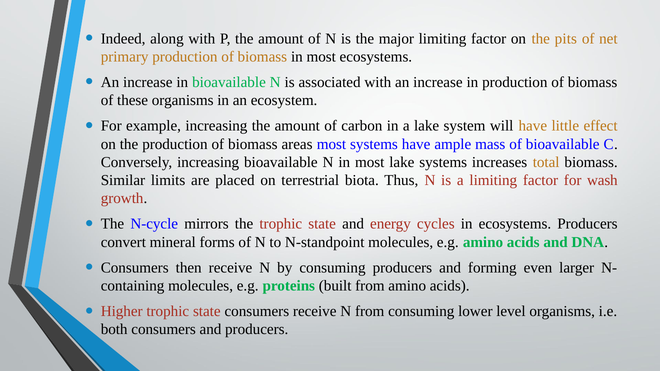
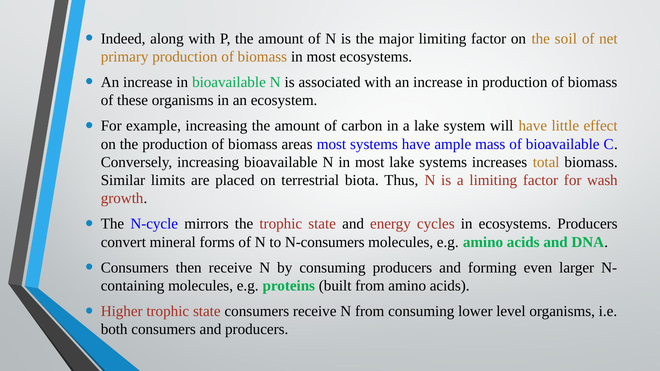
pits: pits -> soil (566, 39)
N-standpoint: N-standpoint -> N-consumers (325, 242)
